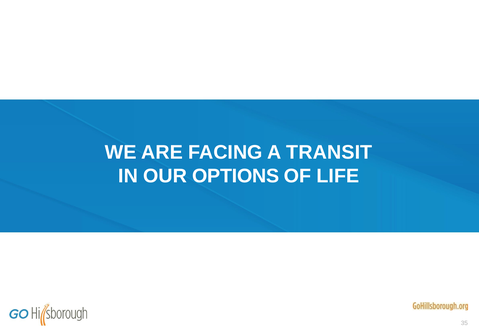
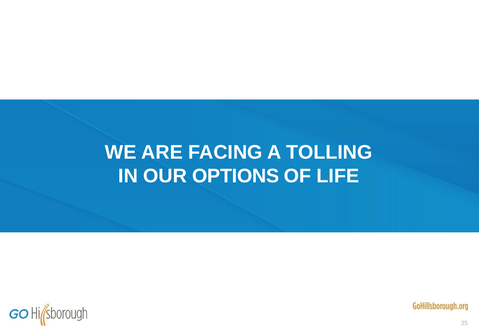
TRANSIT: TRANSIT -> TOLLING (329, 152)
